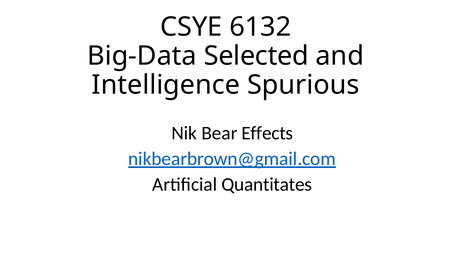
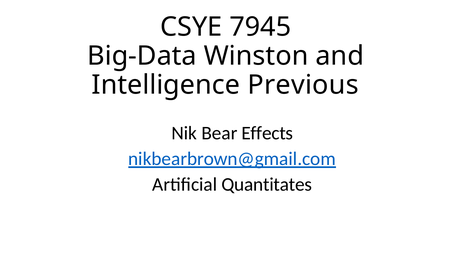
6132: 6132 -> 7945 (260, 27)
Selected: Selected -> Winston (256, 56)
Spurious: Spurious -> Previous (303, 85)
